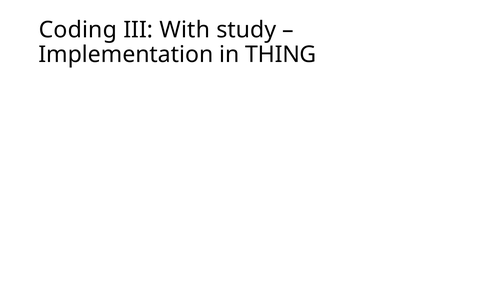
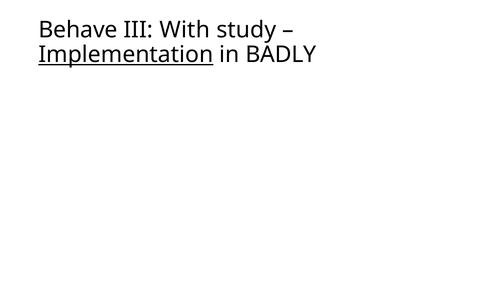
Coding: Coding -> Behave (78, 30)
Implementation underline: none -> present (126, 55)
THING: THING -> BADLY (281, 55)
